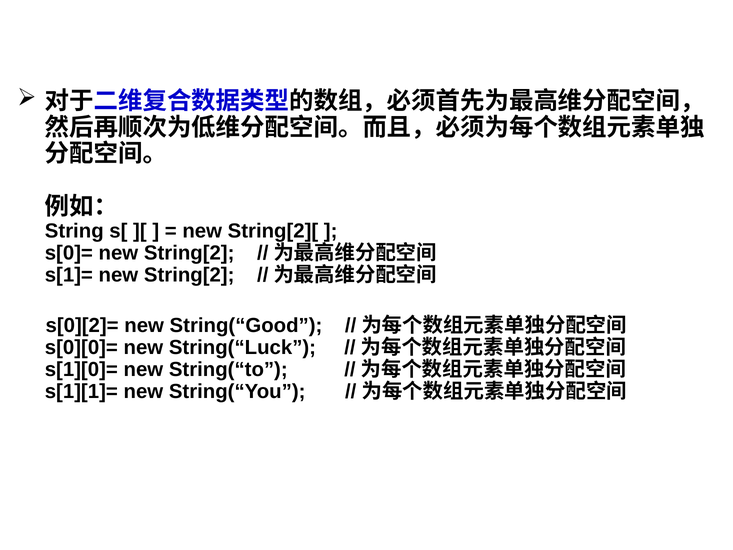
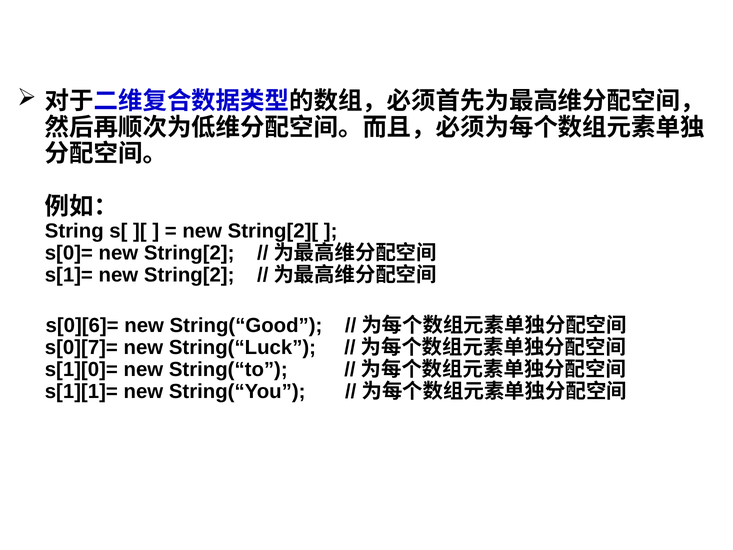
s[0][2]=: s[0][2]= -> s[0][6]= (82, 325)
s[0][0]=: s[0][0]= -> s[0][7]= (81, 347)
